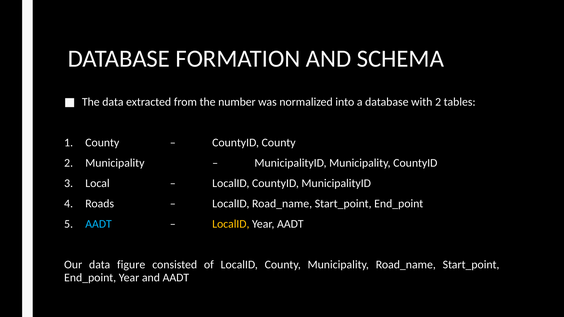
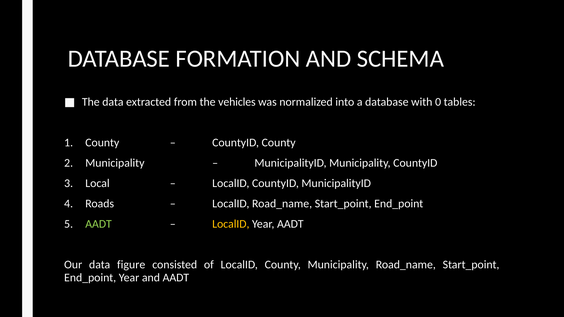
number: number -> vehicles (237, 102)
with 2: 2 -> 0 (438, 102)
AADT colour: light blue -> light green (99, 224)
